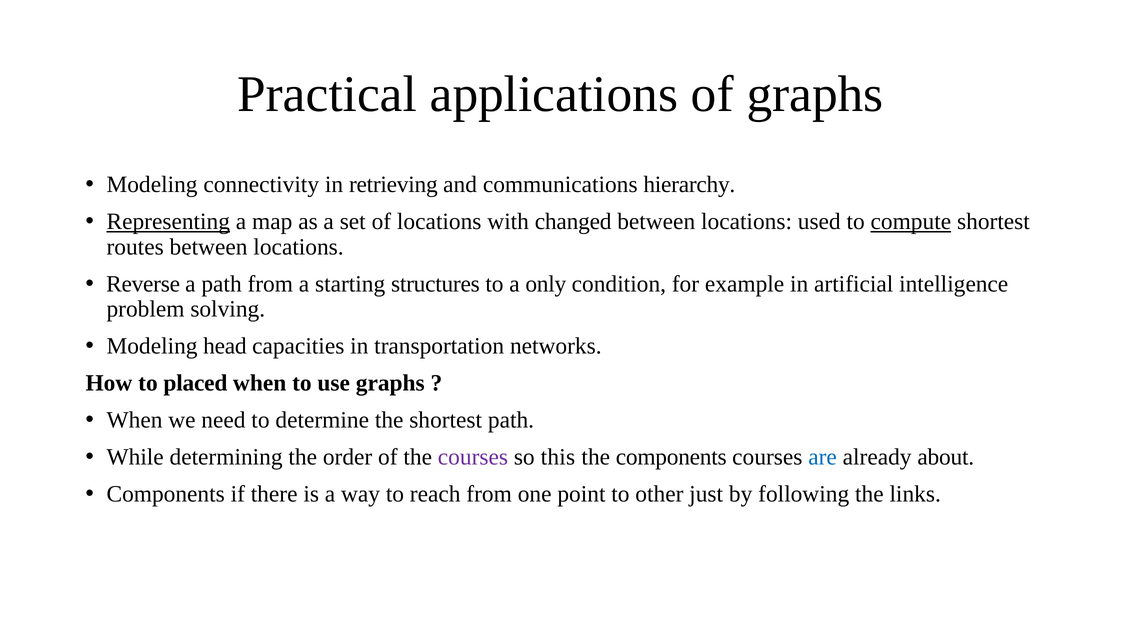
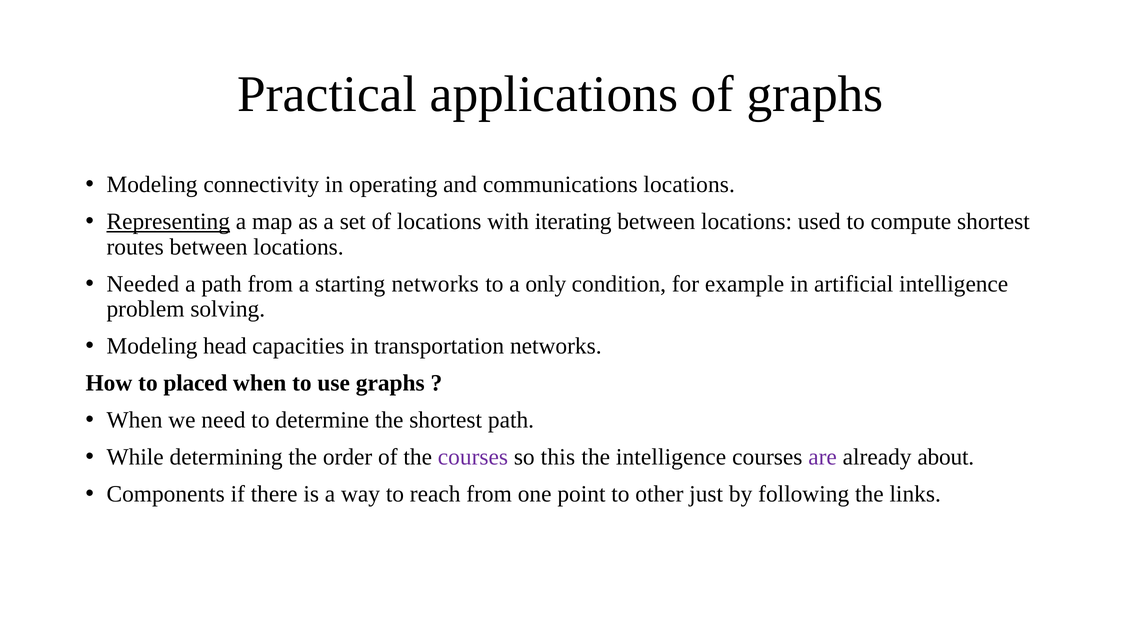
retrieving: retrieving -> operating (393, 185)
communications hierarchy: hierarchy -> locations (689, 185)
changed: changed -> iterating (573, 222)
compute underline: present -> none (911, 222)
Reverse: Reverse -> Needed (143, 284)
starting structures: structures -> networks (435, 284)
the components: components -> intelligence (671, 457)
are colour: blue -> purple (823, 457)
